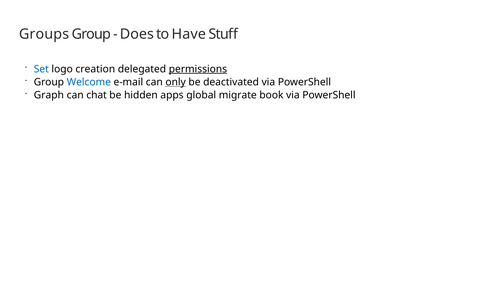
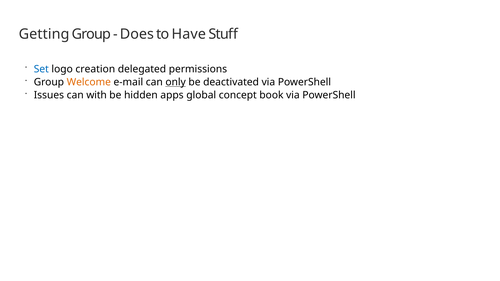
Groups: Groups -> Getting (44, 34)
permissions underline: present -> none (198, 69)
Welcome colour: blue -> orange (89, 82)
Graph: Graph -> Issues (49, 95)
chat: chat -> with (97, 95)
migrate: migrate -> concept (238, 95)
